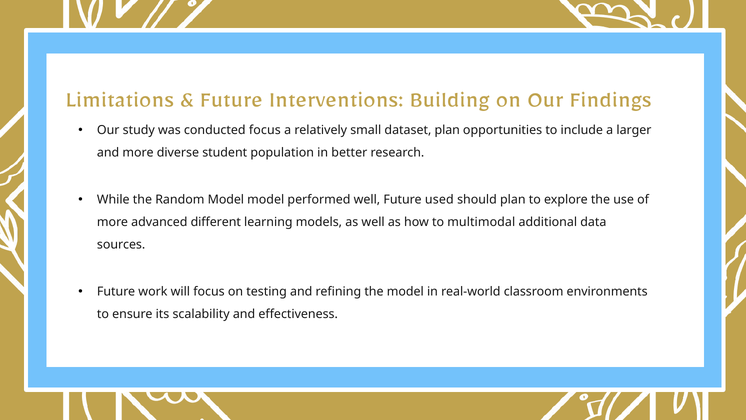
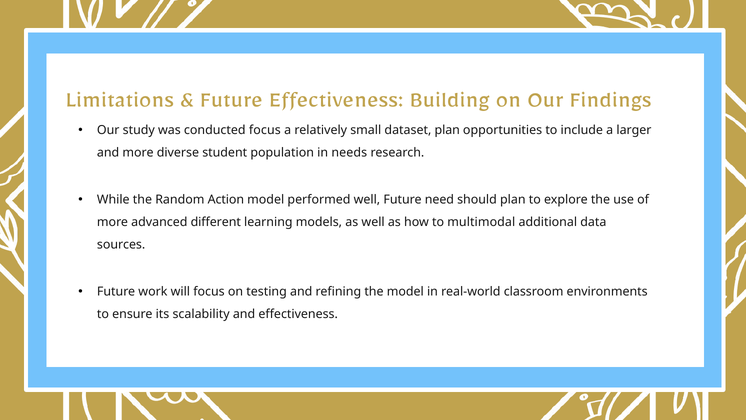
Future Interventions: Interventions -> Effectiveness (336, 99)
better: better -> needs (349, 152)
Random Model: Model -> Action (226, 200)
used: used -> need (439, 200)
